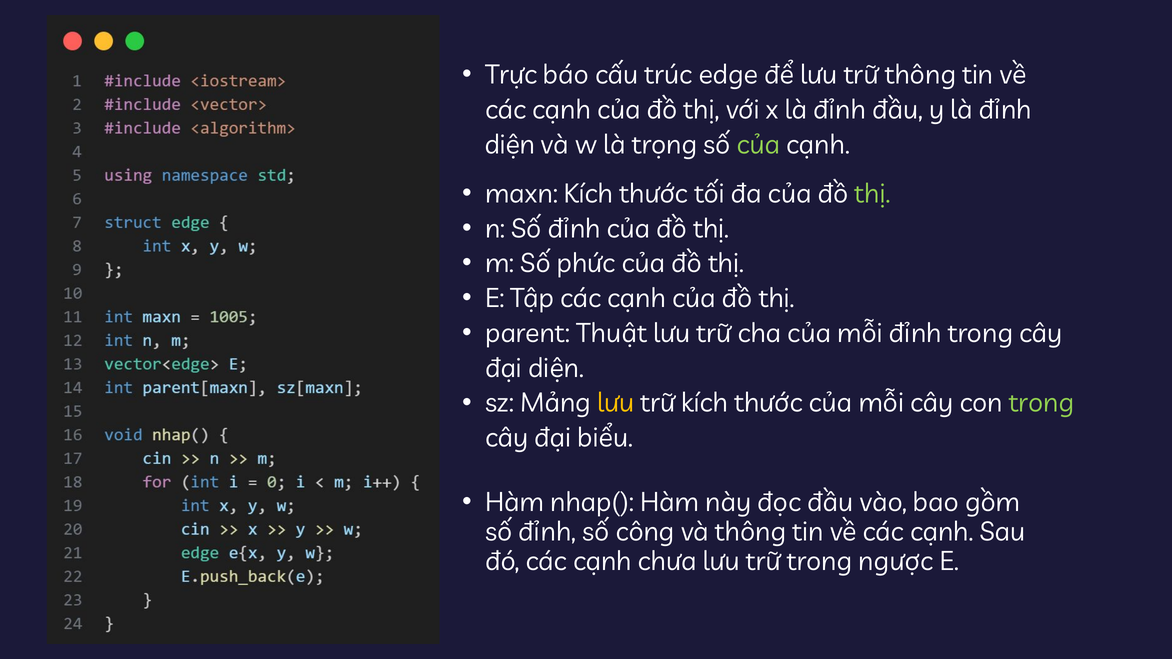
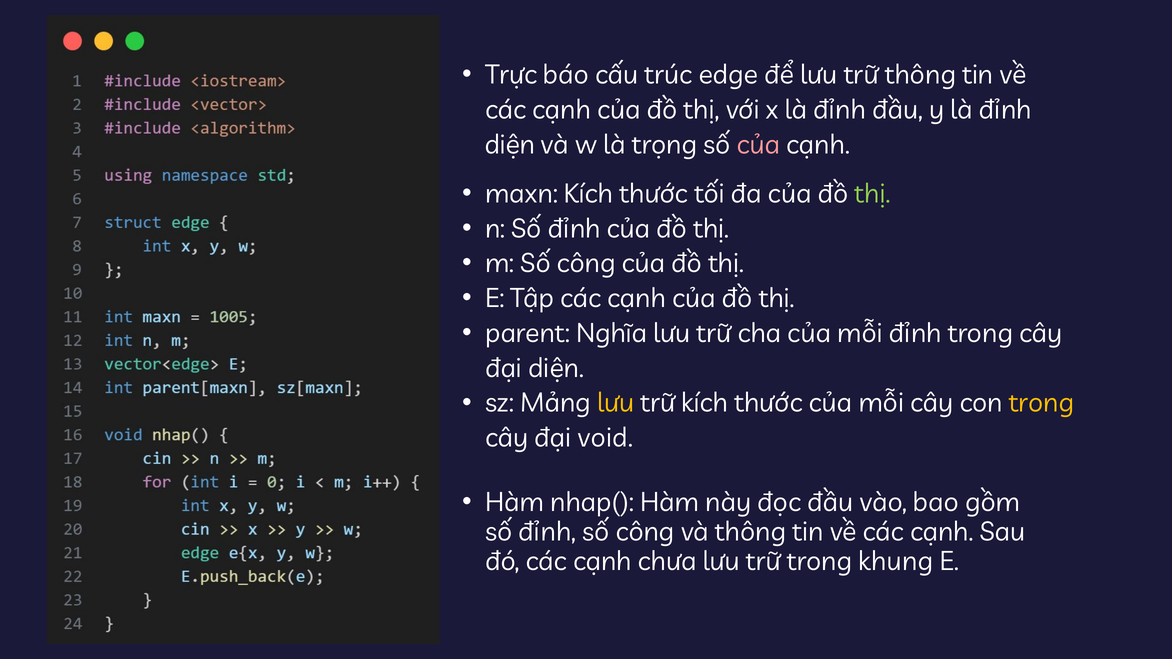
của colour: light green -> pink (758, 145)
m Số phức: phức -> công (586, 264)
Thuật: Thuật -> Nghĩa (612, 333)
trong colour: light green -> yellow (1041, 403)
biểu: biểu -> void (605, 438)
ngược: ngược -> khung (896, 562)
